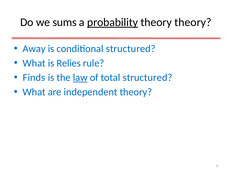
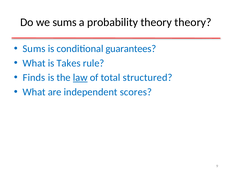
probability underline: present -> none (113, 22)
Away: Away -> Sums (34, 49)
conditional structured: structured -> guarantees (131, 49)
Relies: Relies -> Takes (69, 63)
independent theory: theory -> scores (136, 92)
